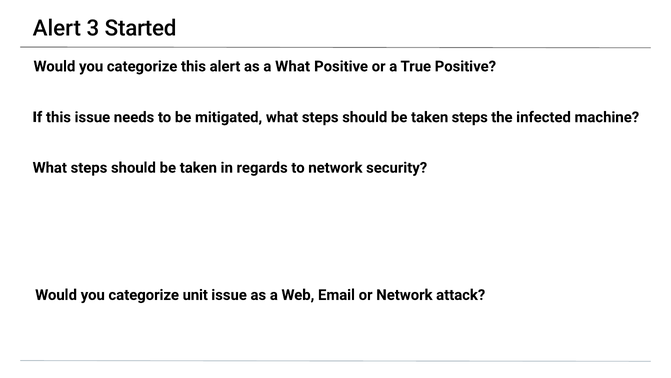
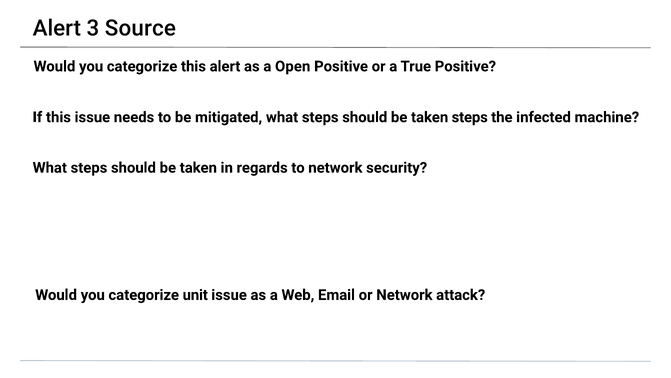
Started: Started -> Source (140, 28)
a What: What -> Open (293, 66)
